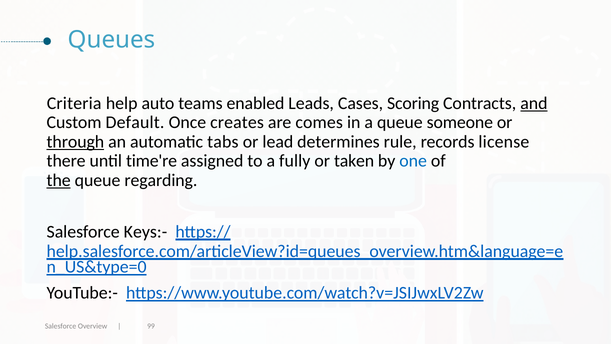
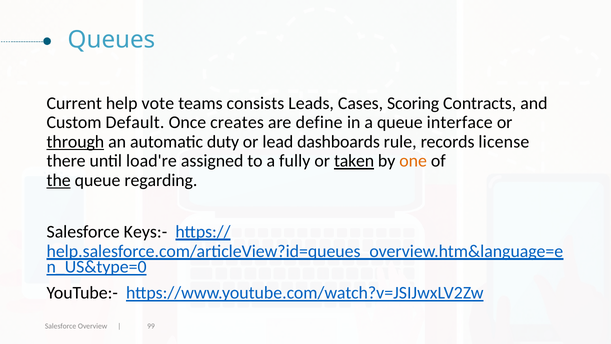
Criteria: Criteria -> Current (74, 103)
auto: auto -> vote (158, 103)
enabled: enabled -> consists (255, 103)
and underline: present -> none (534, 103)
comes: comes -> define (319, 122)
someone: someone -> interface (460, 122)
tabs: tabs -> duty (223, 142)
determines: determines -> dashboards (339, 142)
time're: time're -> load're (151, 161)
taken underline: none -> present (354, 161)
one colour: blue -> orange (413, 161)
